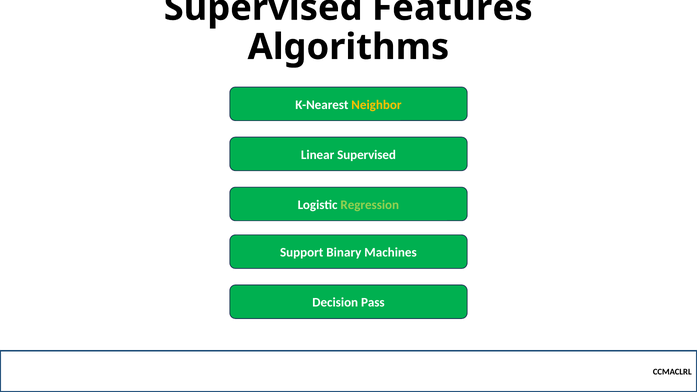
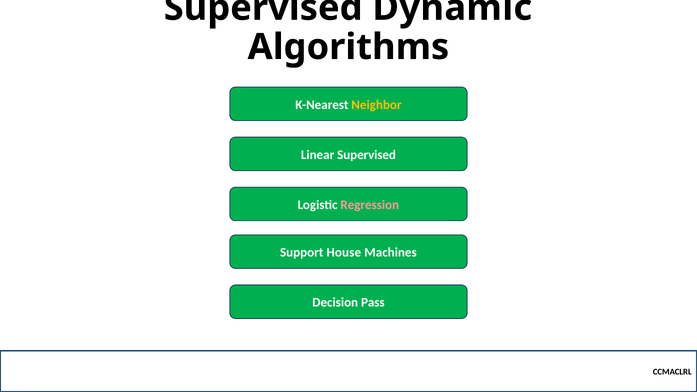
Features: Features -> Dynamic (452, 8)
Regression colour: light green -> pink (370, 205)
Binary: Binary -> House (344, 253)
